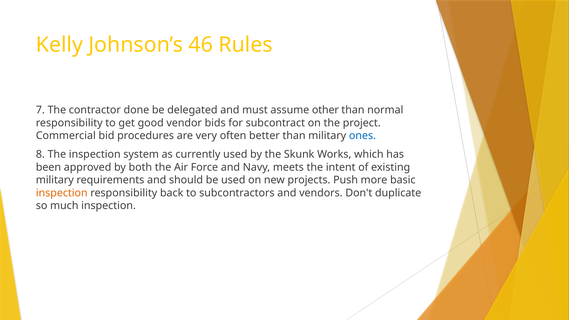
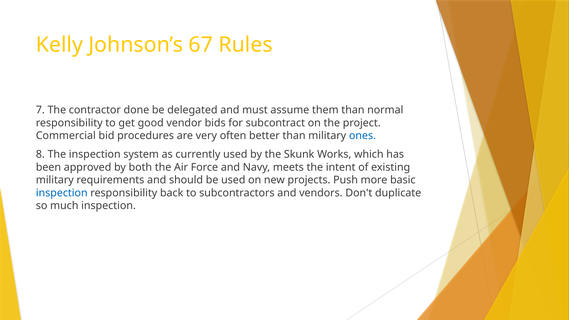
46: 46 -> 67 (201, 45)
other: other -> them (325, 110)
inspection colour: orange -> blue (62, 193)
